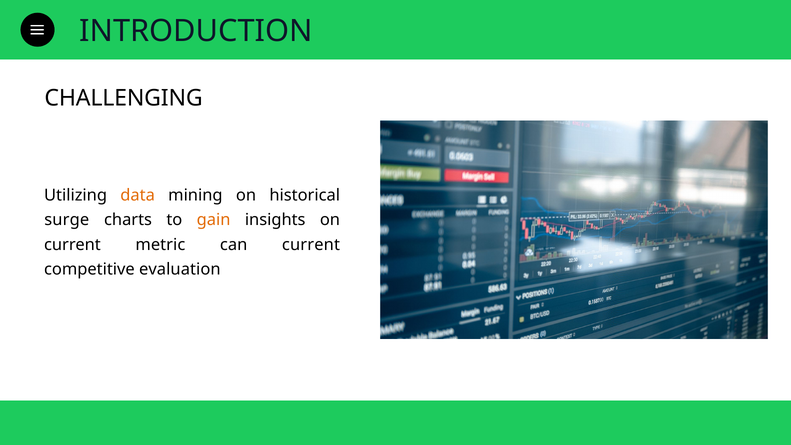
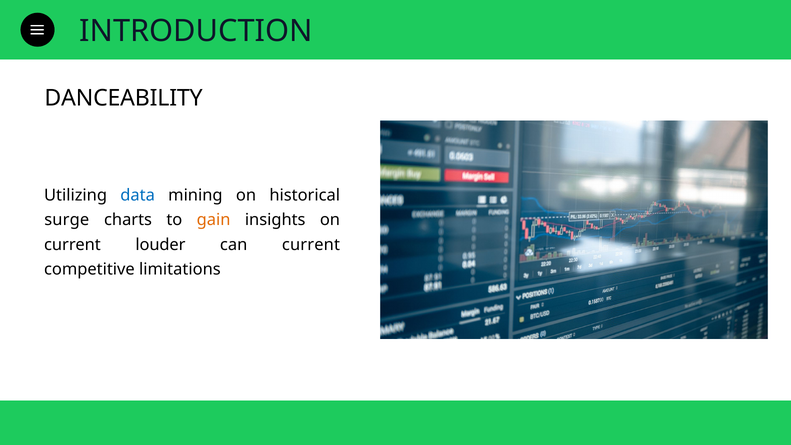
CHALLENGING: CHALLENGING -> DANCEABILITY (124, 98)
data colour: orange -> blue (138, 195)
metric: metric -> louder (160, 245)
evaluation: evaluation -> limitations (180, 269)
